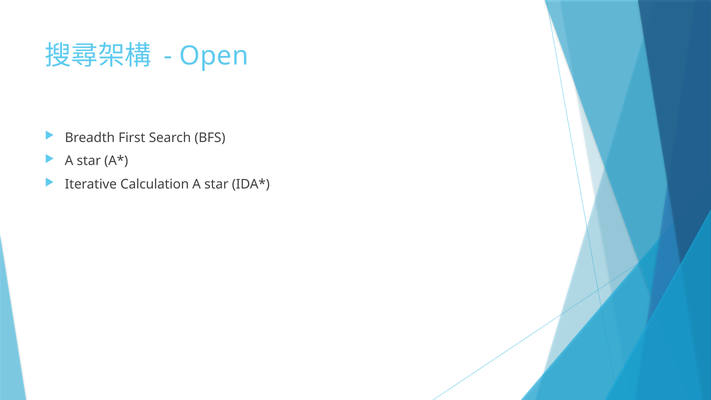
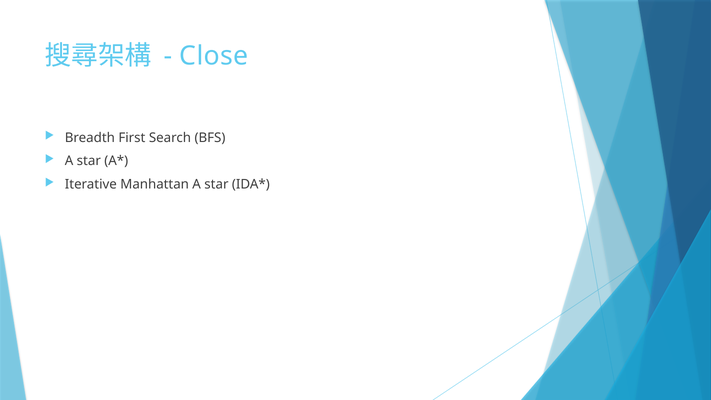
Open: Open -> Close (214, 56)
Calculation: Calculation -> Manhattan (155, 184)
